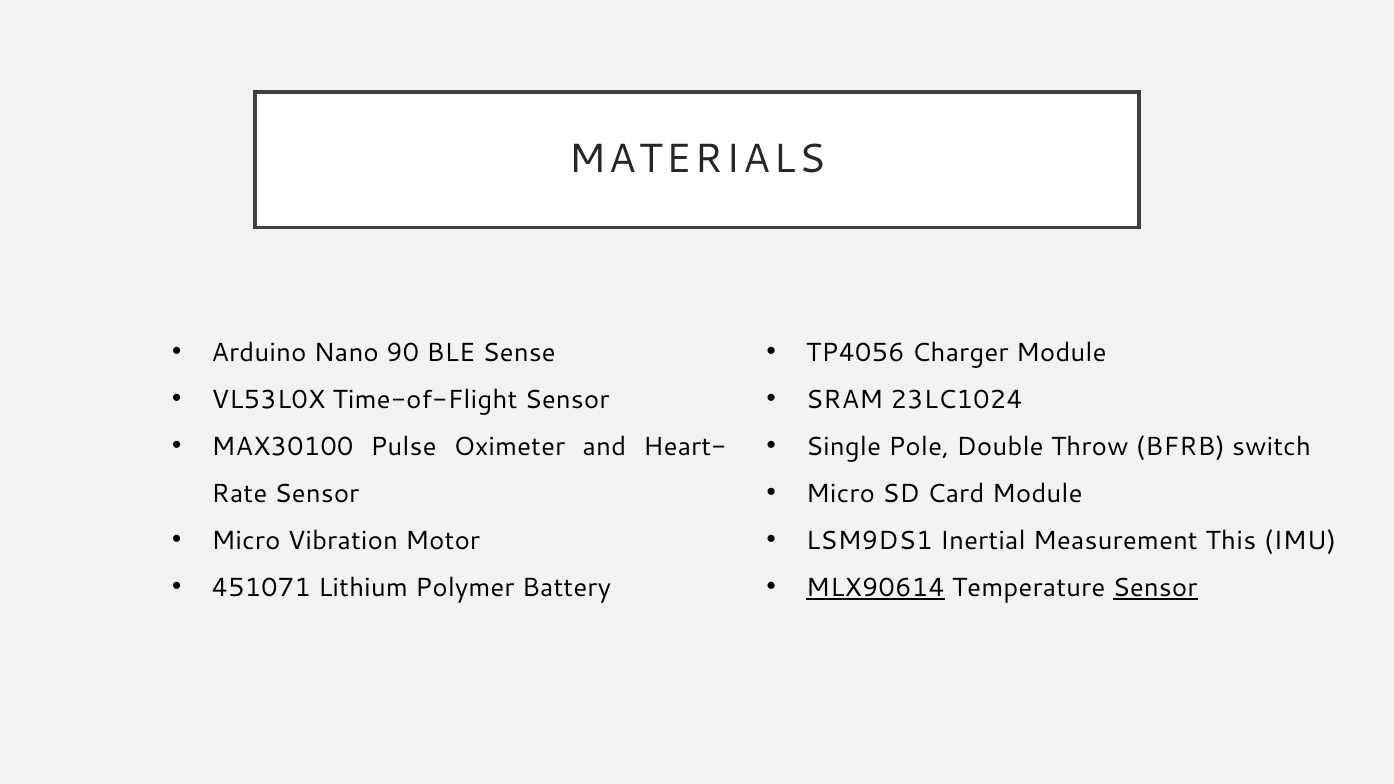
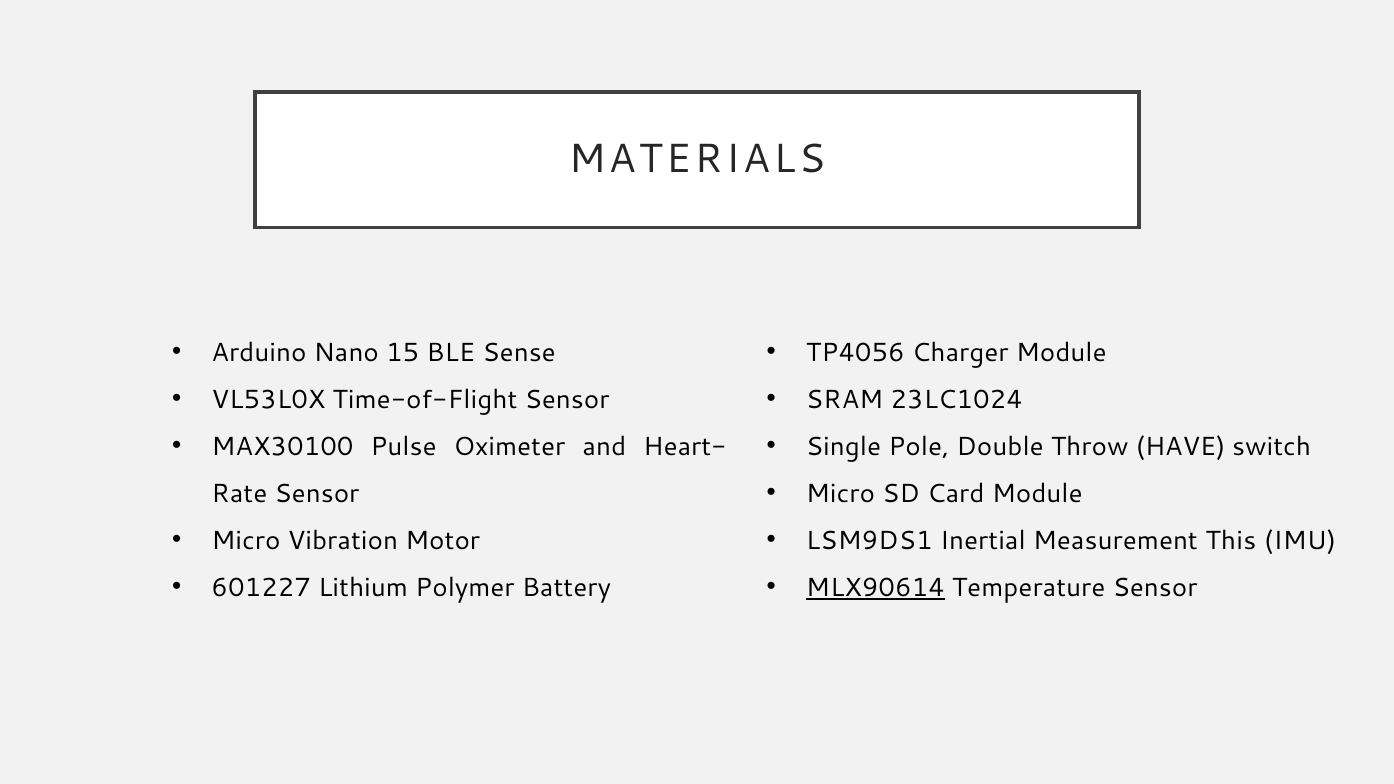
90: 90 -> 15 (403, 353)
BFRB: BFRB -> HAVE (1181, 447)
451071: 451071 -> 601227 (261, 588)
Sensor underline: present -> none (1155, 588)
